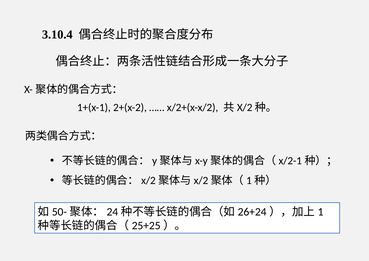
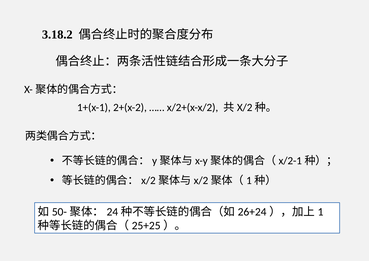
3.10.4: 3.10.4 -> 3.18.2 (57, 35)
